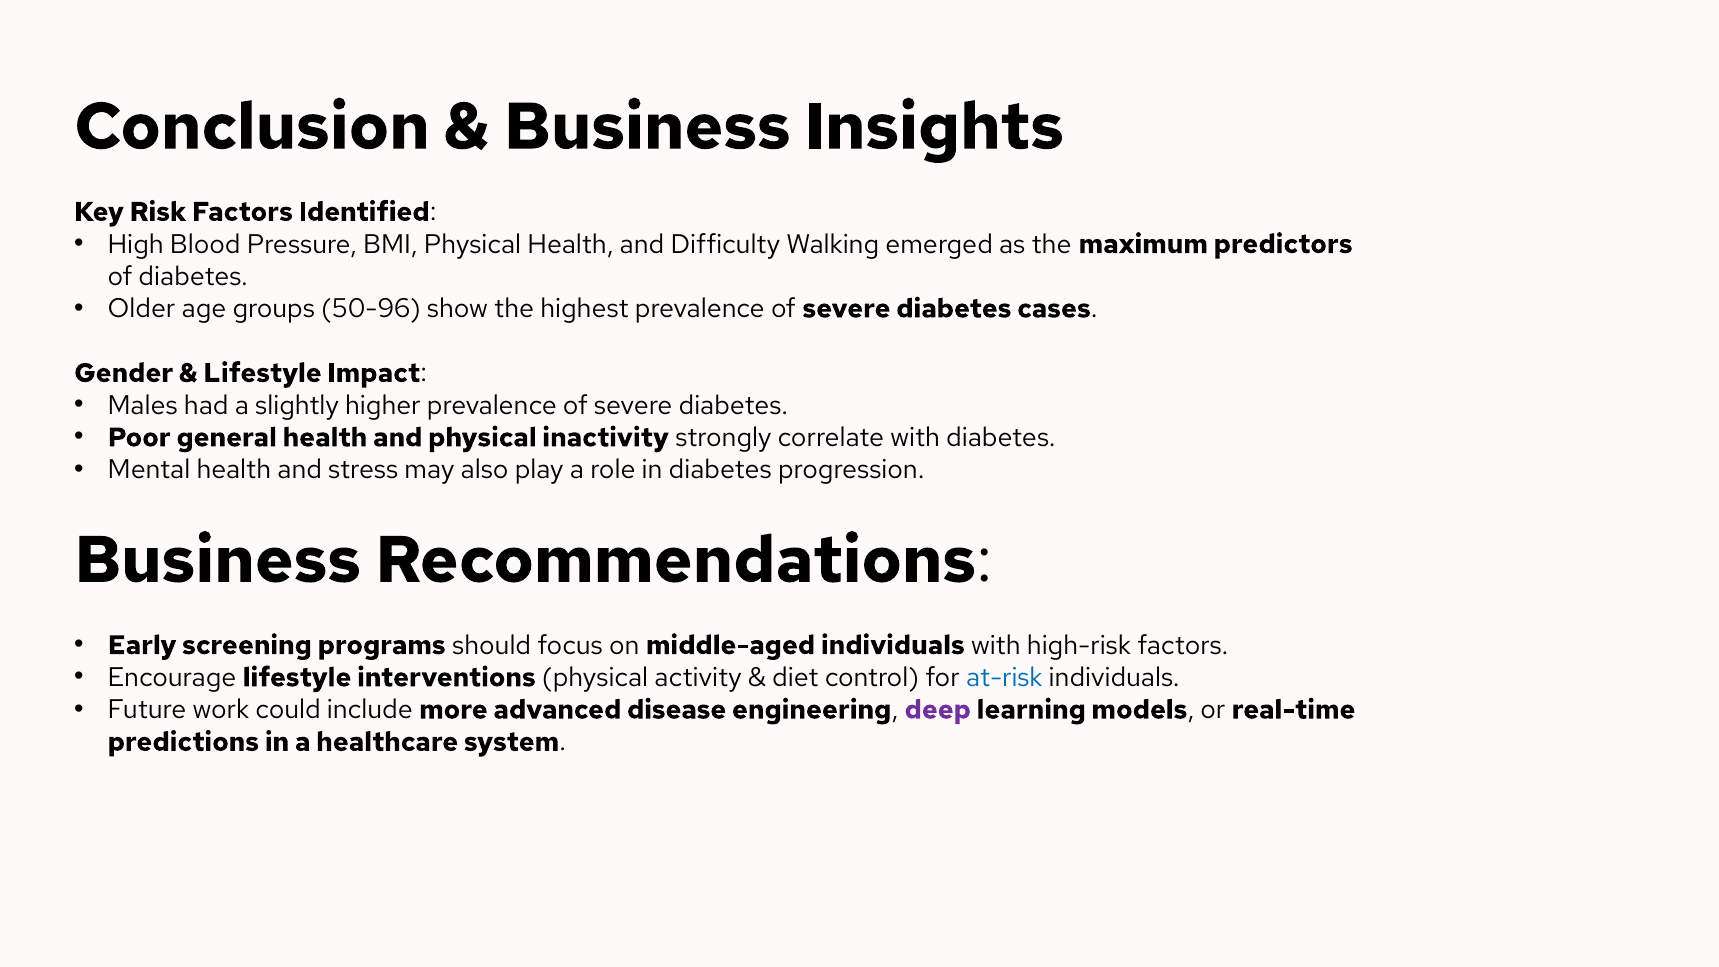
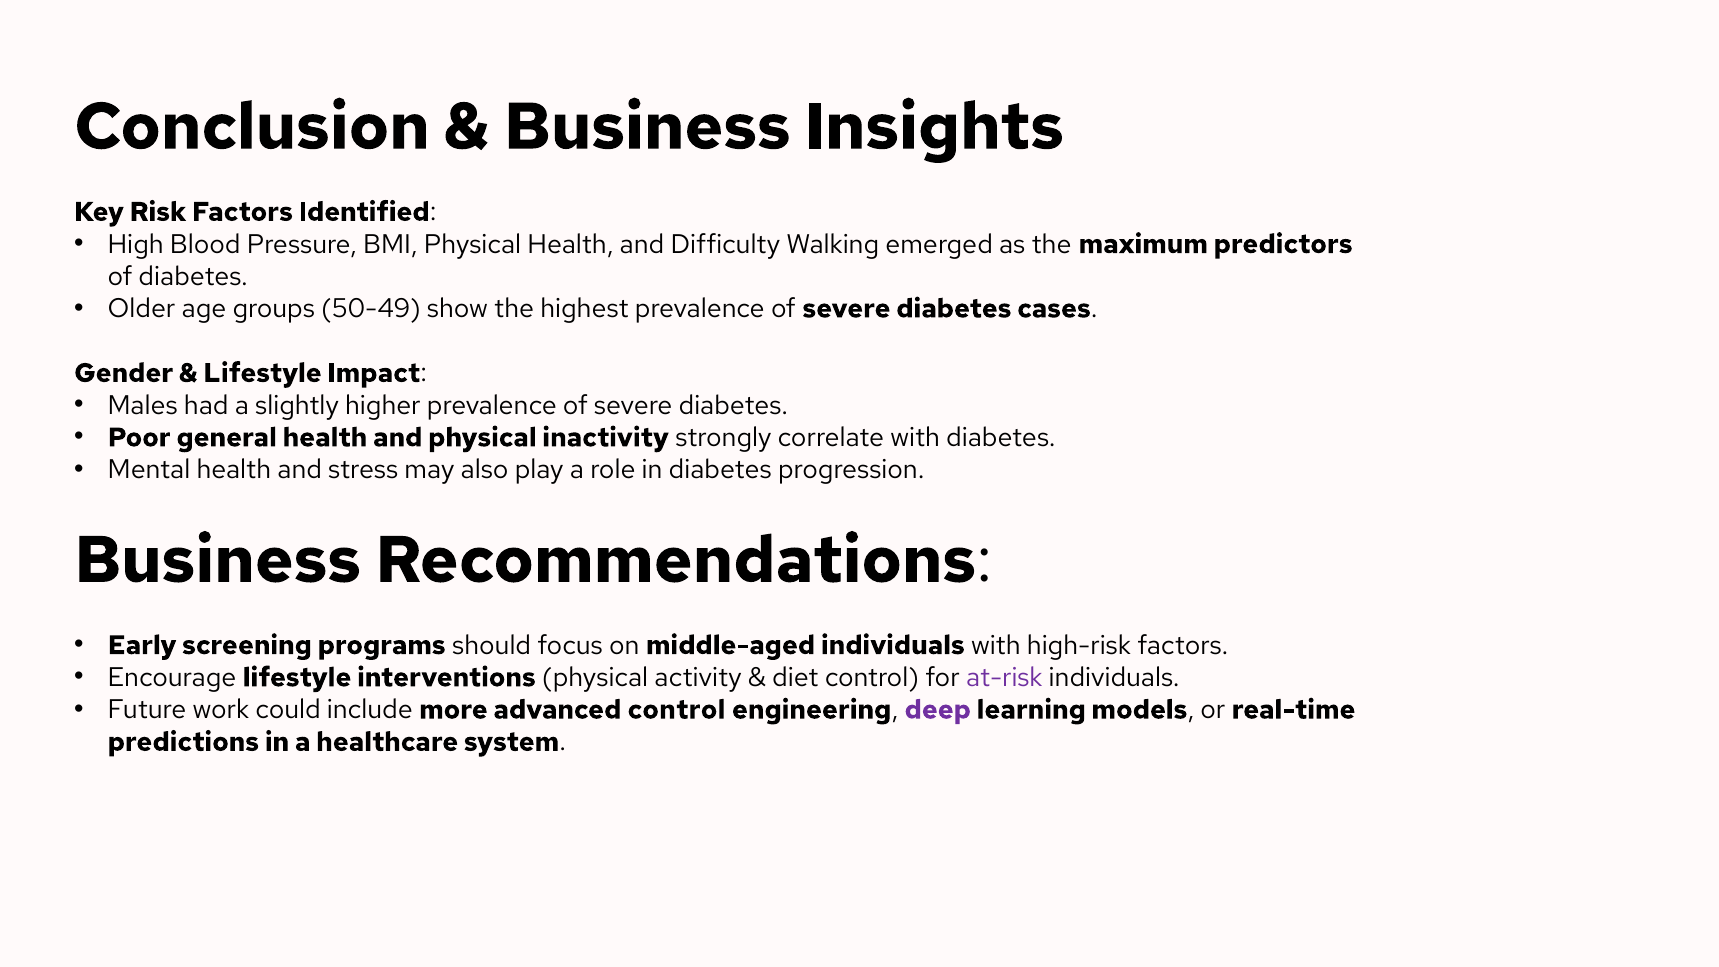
50-96: 50-96 -> 50-49 (371, 309)
at-risk colour: blue -> purple (1004, 677)
advanced disease: disease -> control (676, 710)
